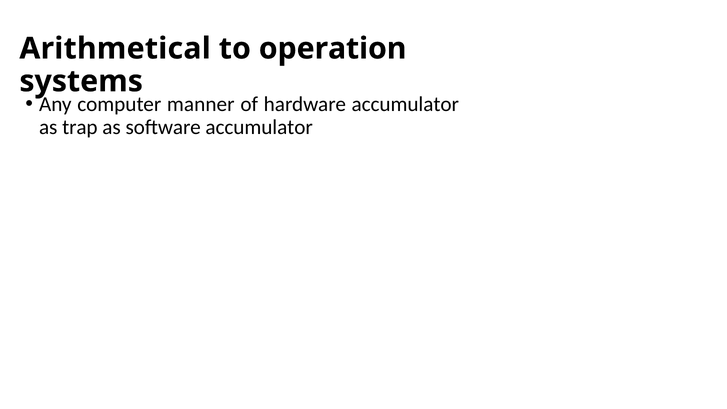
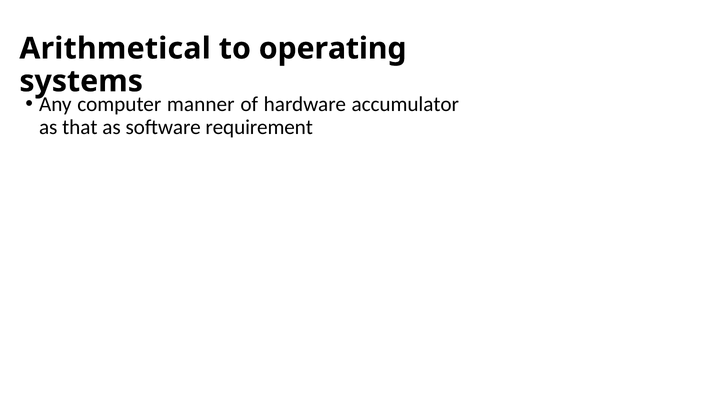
operation: operation -> operating (333, 49)
trap: trap -> that (80, 127)
software accumulator: accumulator -> requirement (259, 127)
